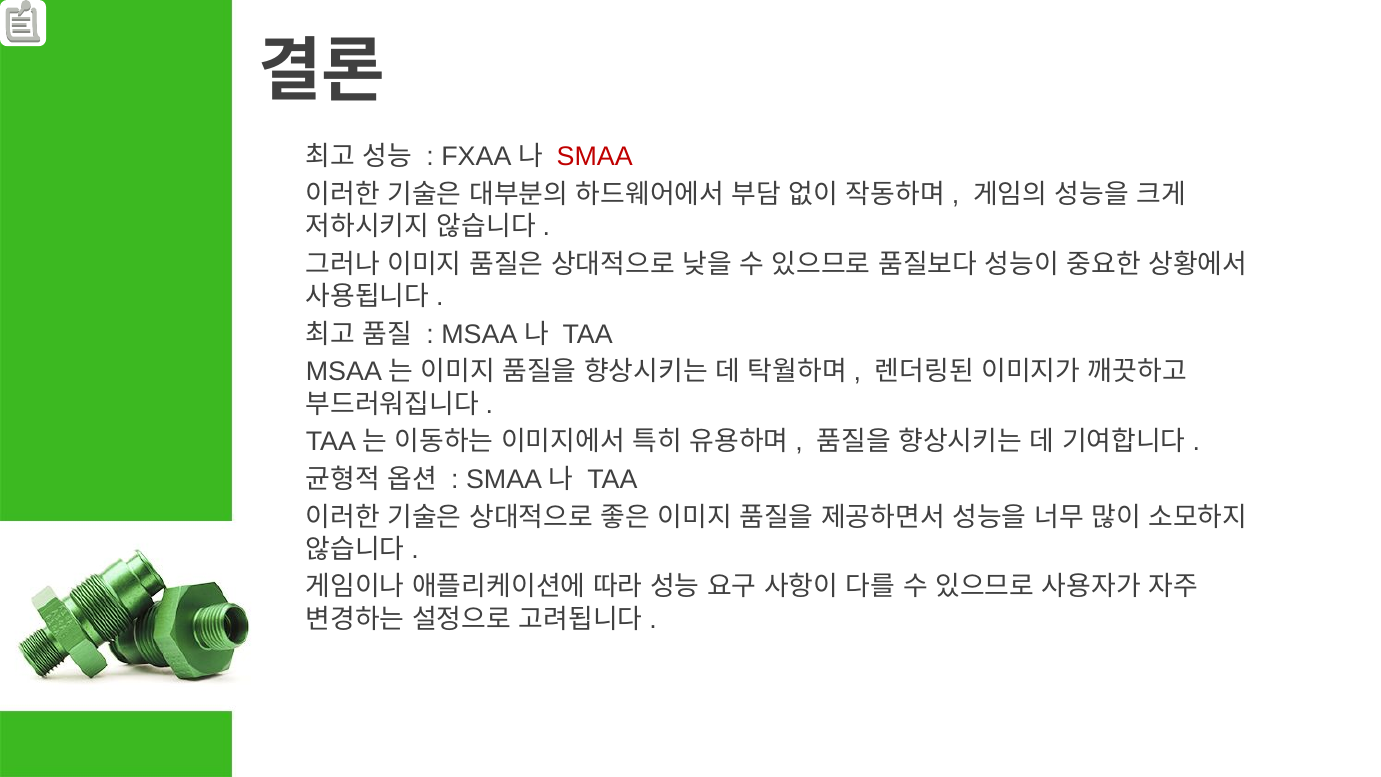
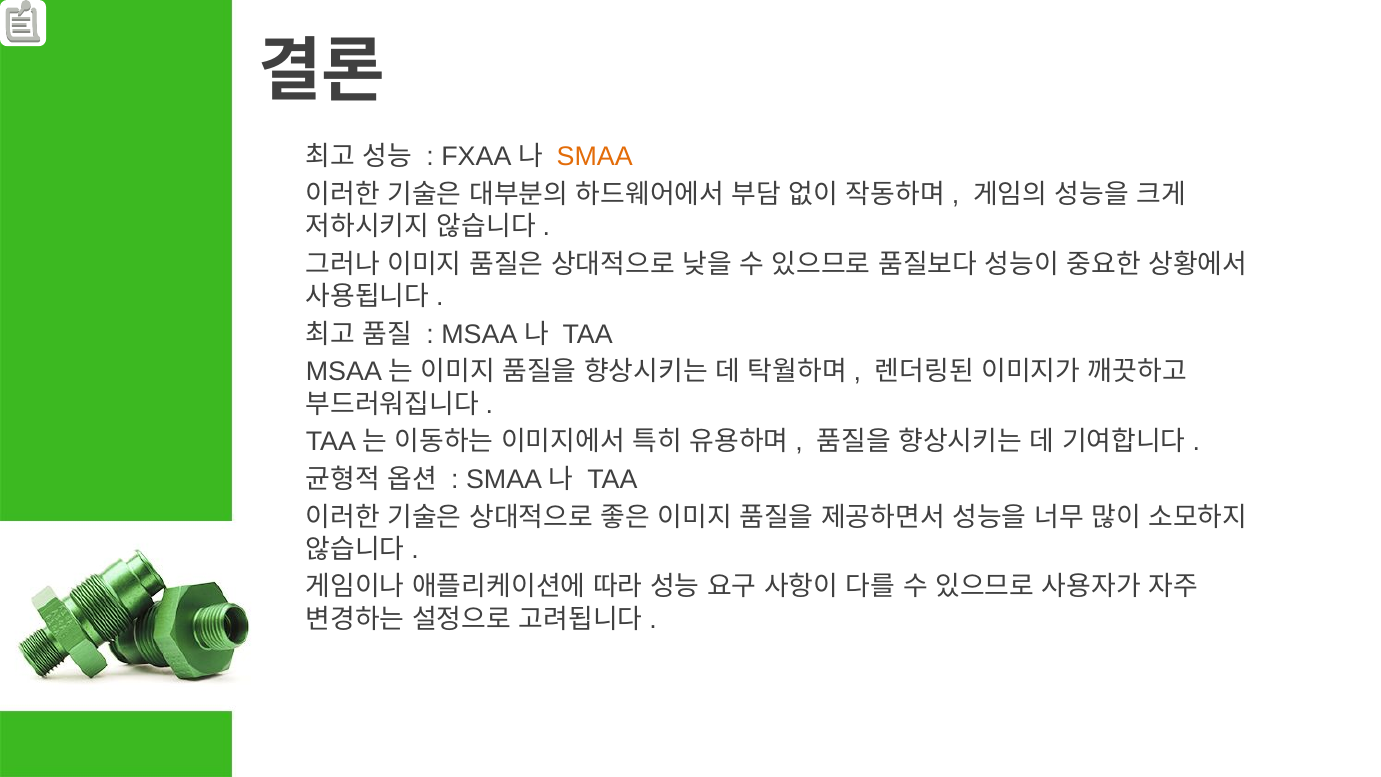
SMAA colour: red -> orange (595, 157)
